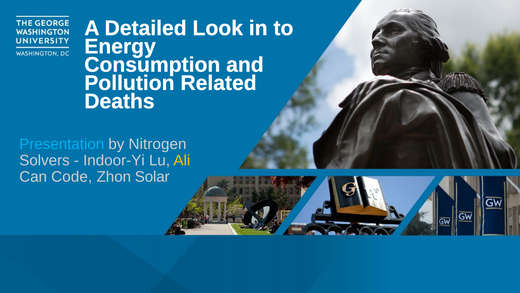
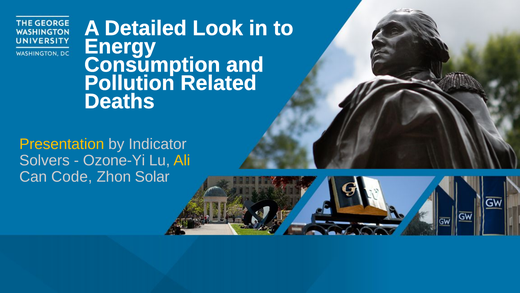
Presentation colour: light blue -> yellow (62, 144)
Nitrogen: Nitrogen -> Indicator (158, 144)
Indoor-Yi: Indoor-Yi -> Ozone-Yi (114, 160)
